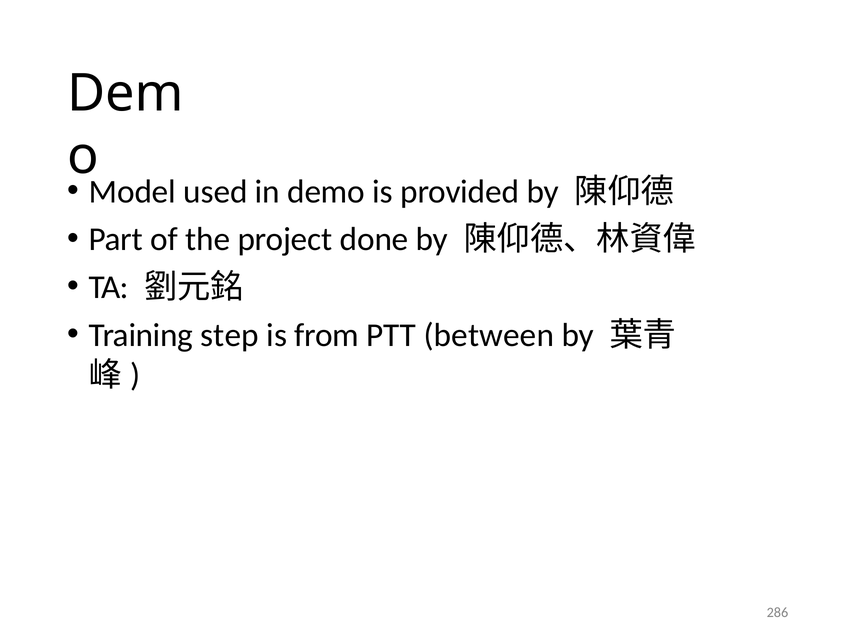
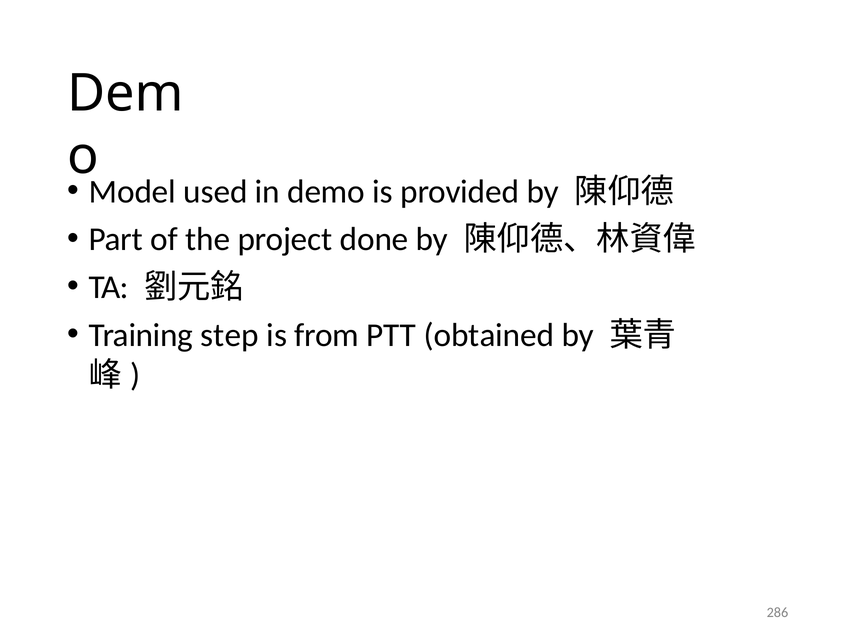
between: between -> obtained (489, 335)
